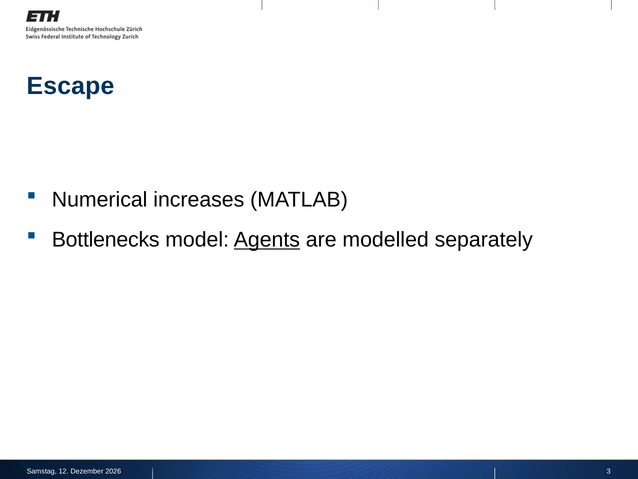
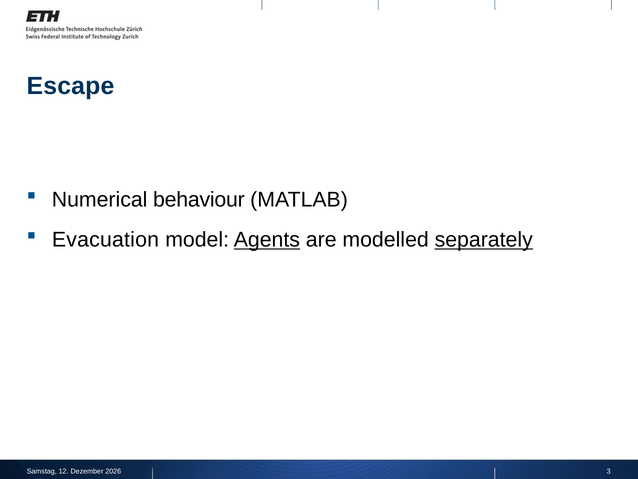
increases: increases -> behaviour (199, 199)
Bottlenecks: Bottlenecks -> Evacuation (105, 240)
separately underline: none -> present (484, 240)
